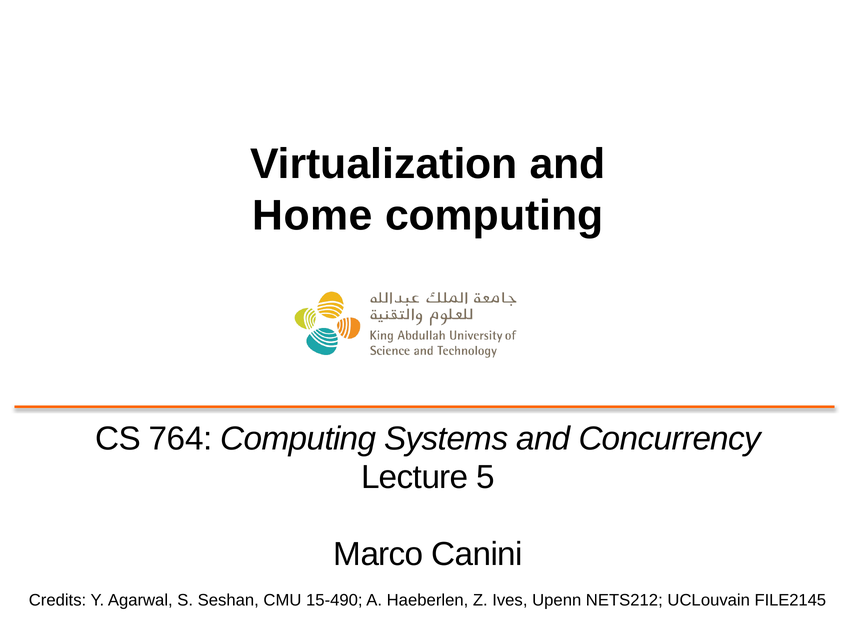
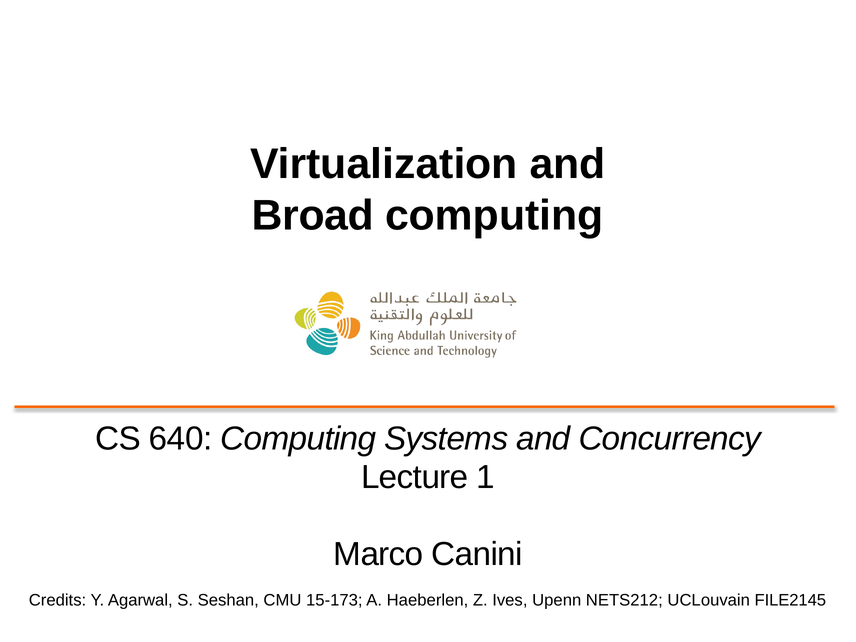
Home: Home -> Broad (313, 216)
764: 764 -> 640 (181, 439)
5: 5 -> 1 (486, 477)
15-490: 15-490 -> 15-173 (334, 600)
